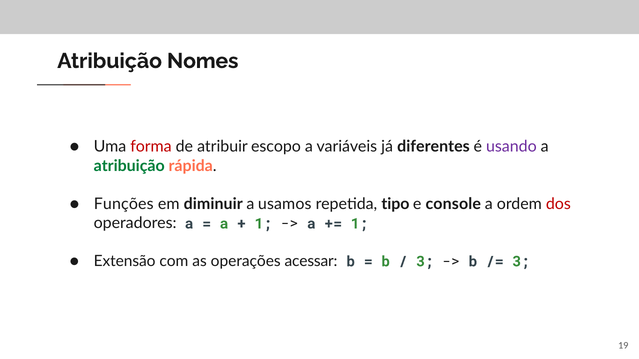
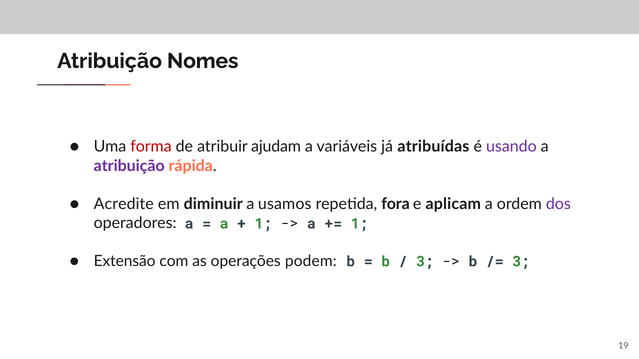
escopo: escopo -> ajudam (276, 147)
diferentes: diferentes -> atribuídas (433, 147)
atribuição colour: green -> purple (129, 166)
Funções: Funções -> Acredite (124, 204)
tipo: tipo -> fora (396, 204)
console: console -> aplicam (453, 204)
dos colour: red -> purple (558, 204)
acessar: acessar -> podem (311, 261)
